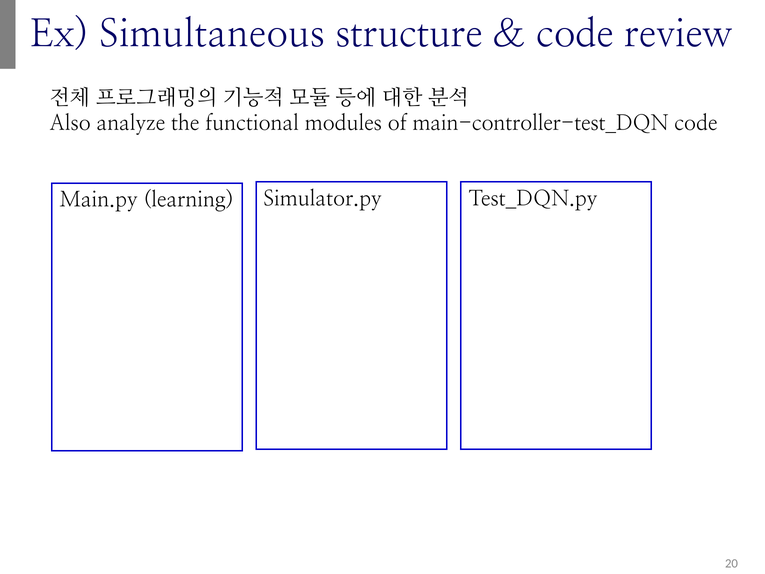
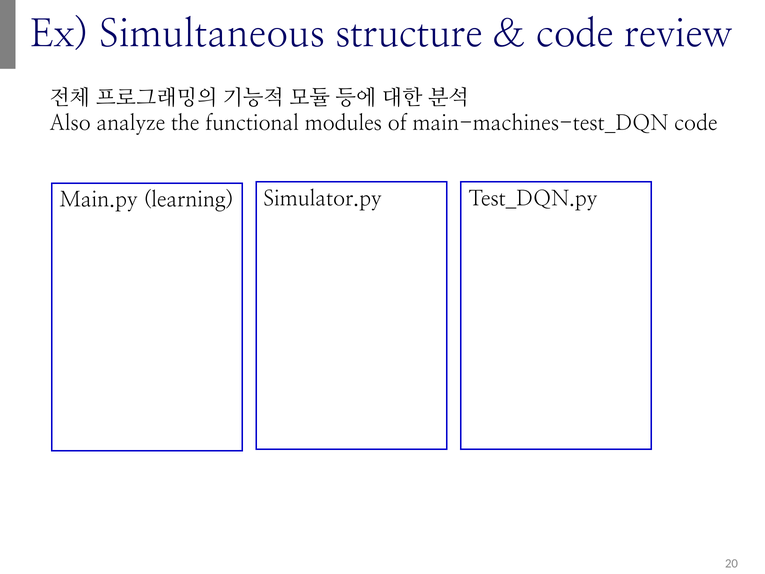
main-controller-test_DQN: main-controller-test_DQN -> main-machines-test_DQN (540, 123)
